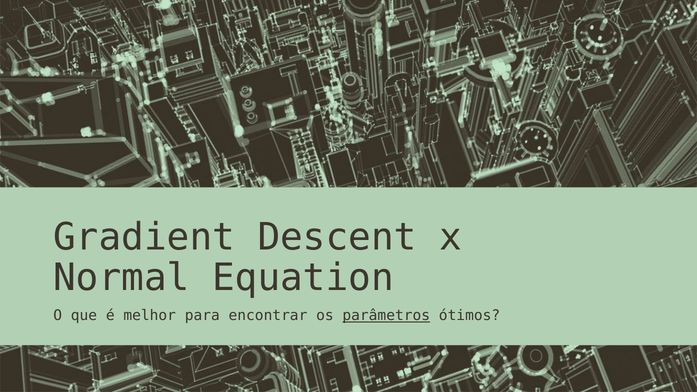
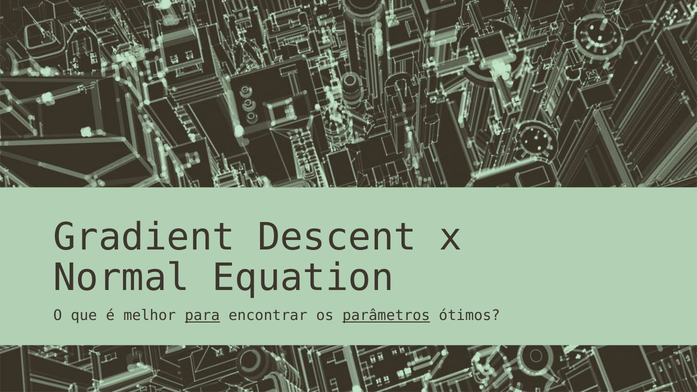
para underline: none -> present (202, 316)
